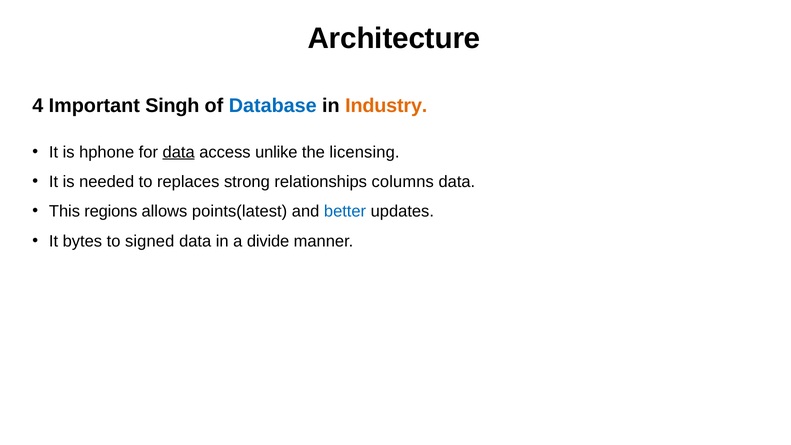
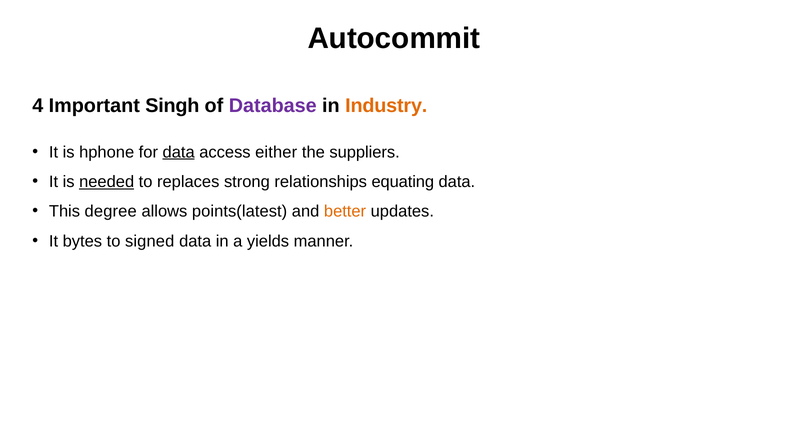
Architecture: Architecture -> Autocommit (394, 38)
Database colour: blue -> purple (273, 106)
unlike: unlike -> either (276, 152)
licensing: licensing -> suppliers (365, 152)
needed underline: none -> present (107, 182)
columns: columns -> equating (403, 182)
regions: regions -> degree (111, 211)
better colour: blue -> orange (345, 211)
divide: divide -> yields (268, 241)
